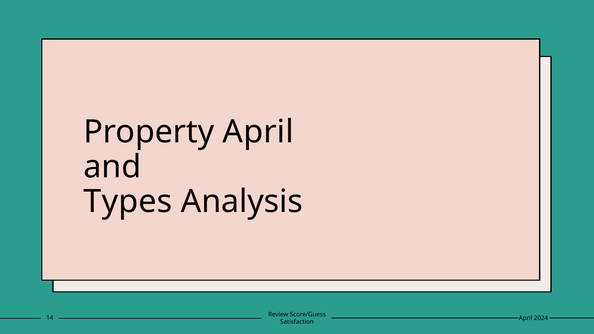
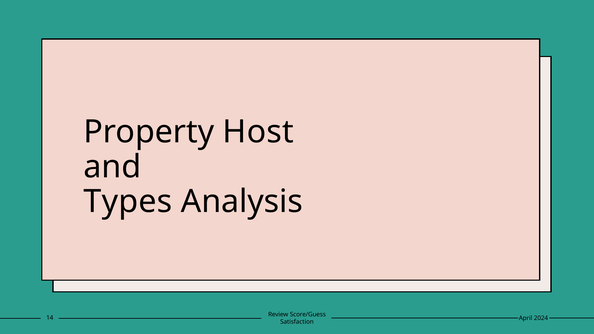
Property April: April -> Host (258, 132)
